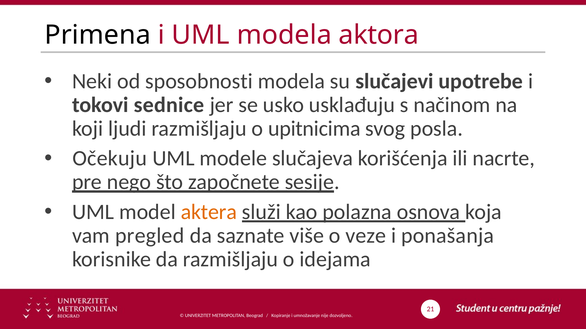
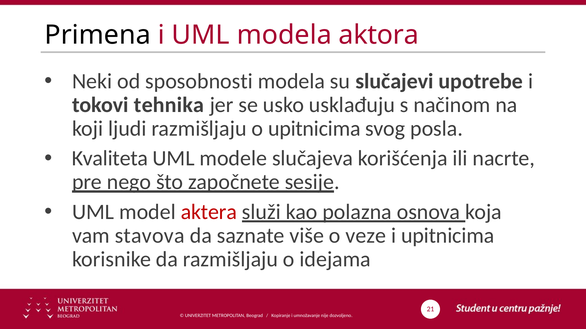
sednice: sednice -> tehnika (169, 105)
Očekuju: Očekuju -> Kvaliteta (110, 159)
aktera colour: orange -> red (209, 212)
pregled: pregled -> stavova (150, 236)
i ponašanja: ponašanja -> upitnicima (448, 236)
